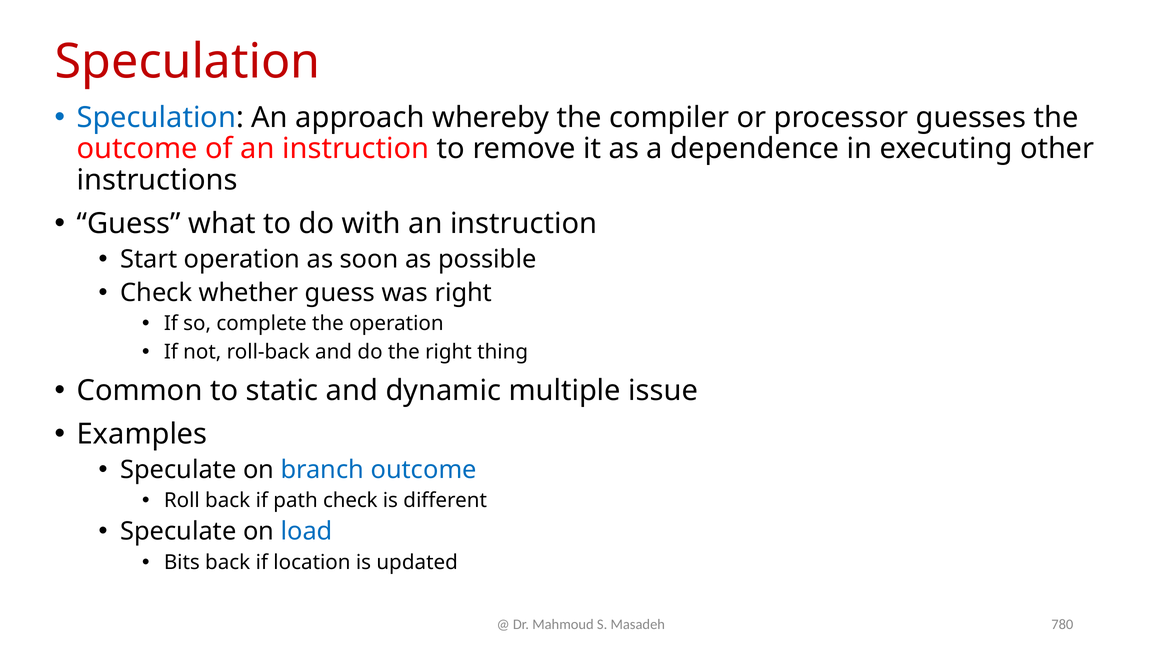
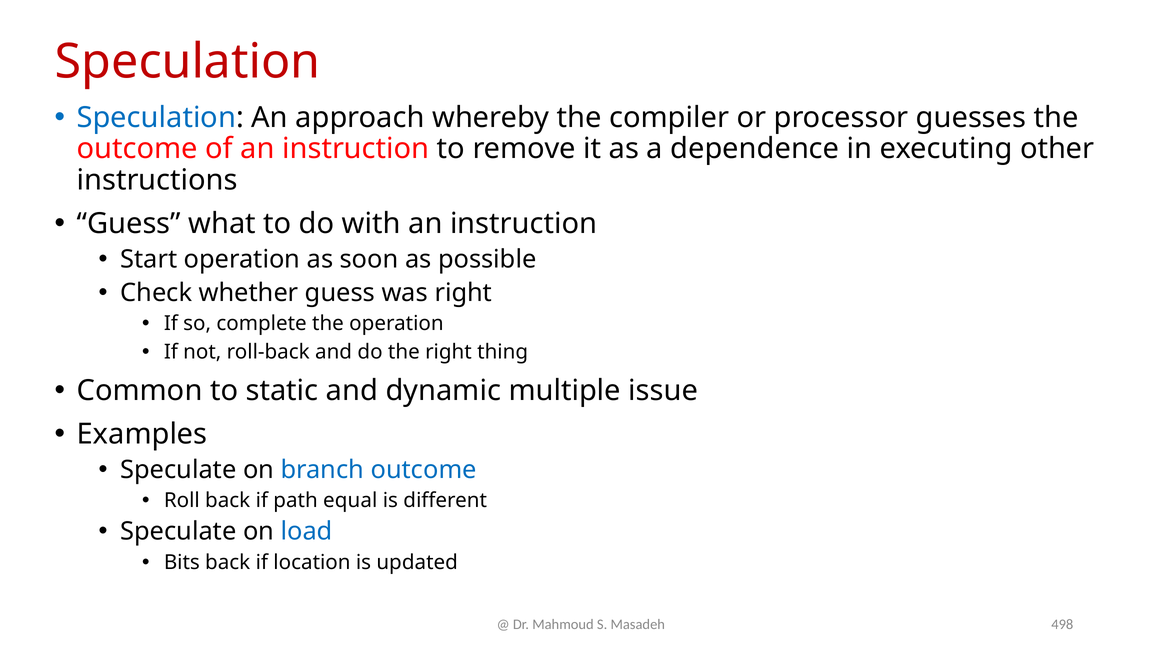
path check: check -> equal (350, 500)
780: 780 -> 498 (1062, 624)
